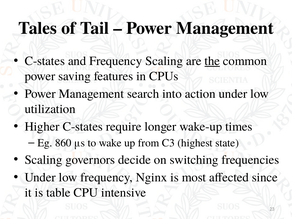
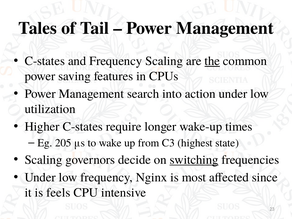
860: 860 -> 205 (63, 143)
switching underline: none -> present (194, 160)
table: table -> feels (58, 192)
